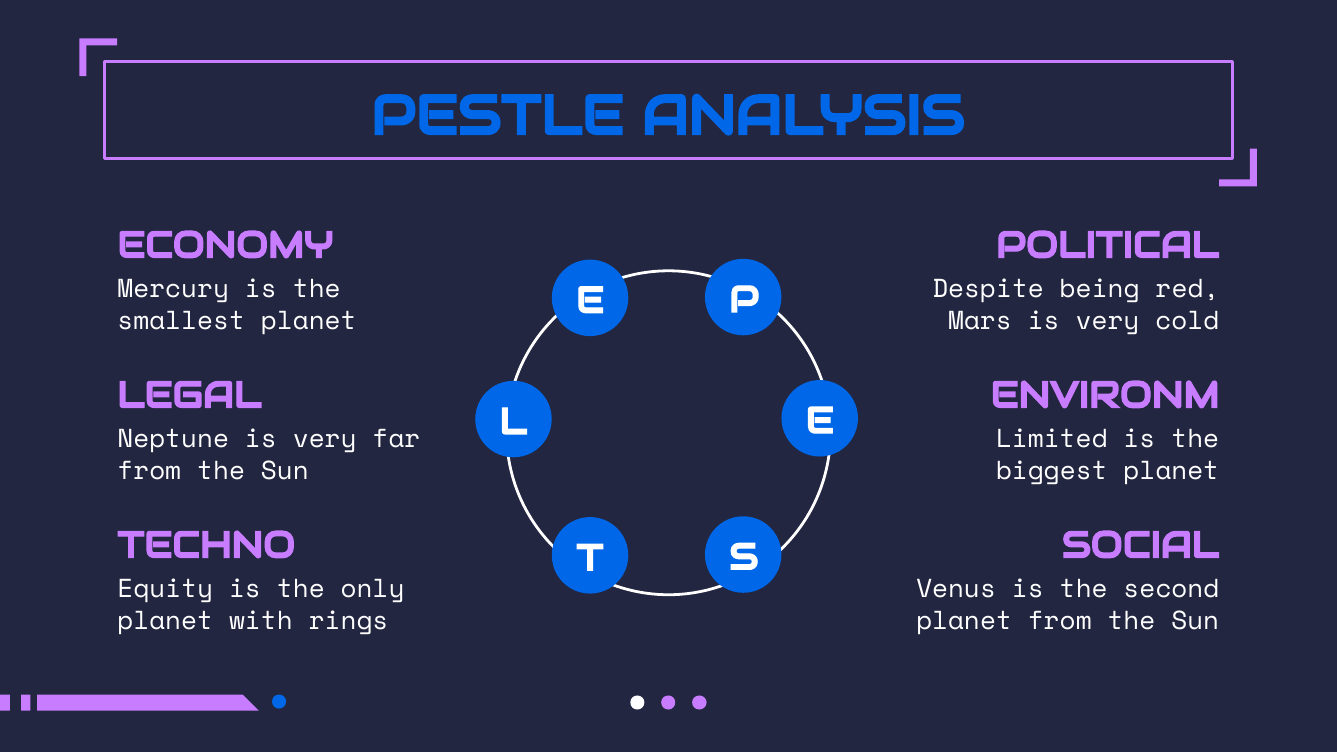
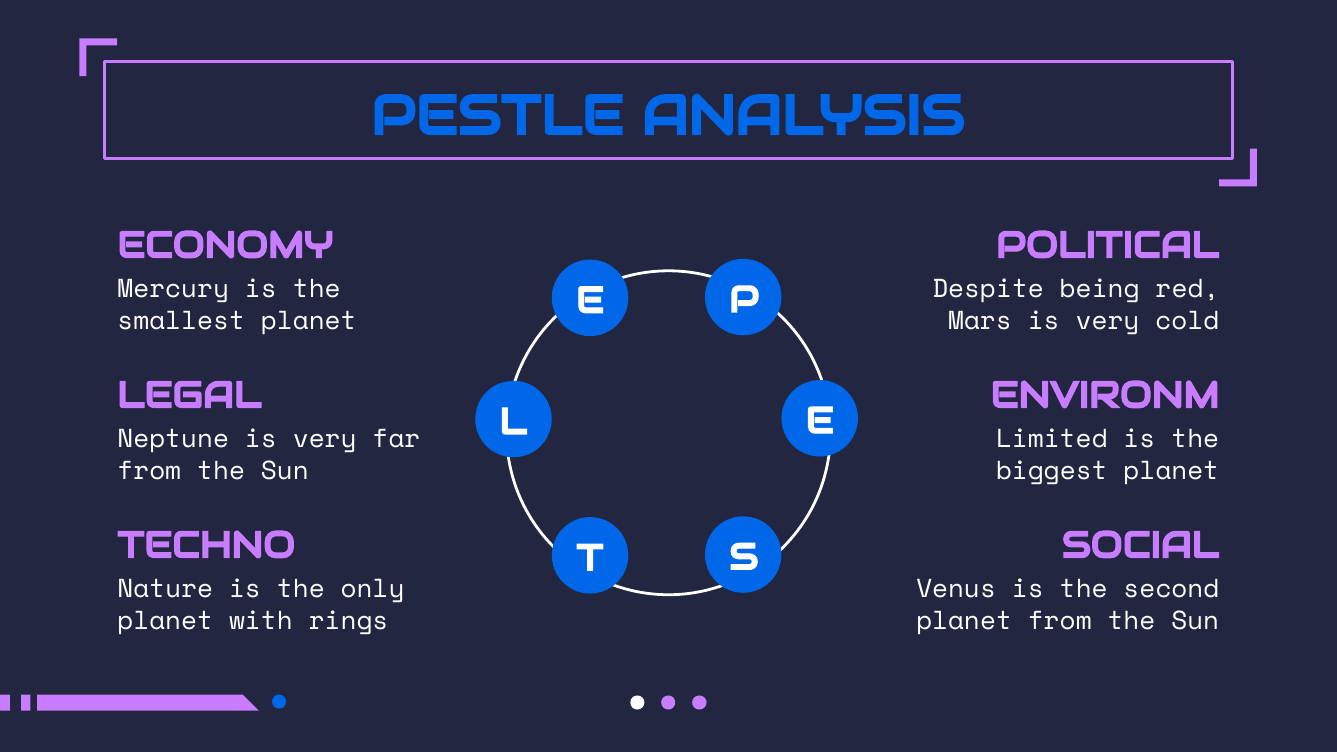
Equity: Equity -> Nature (165, 589)
